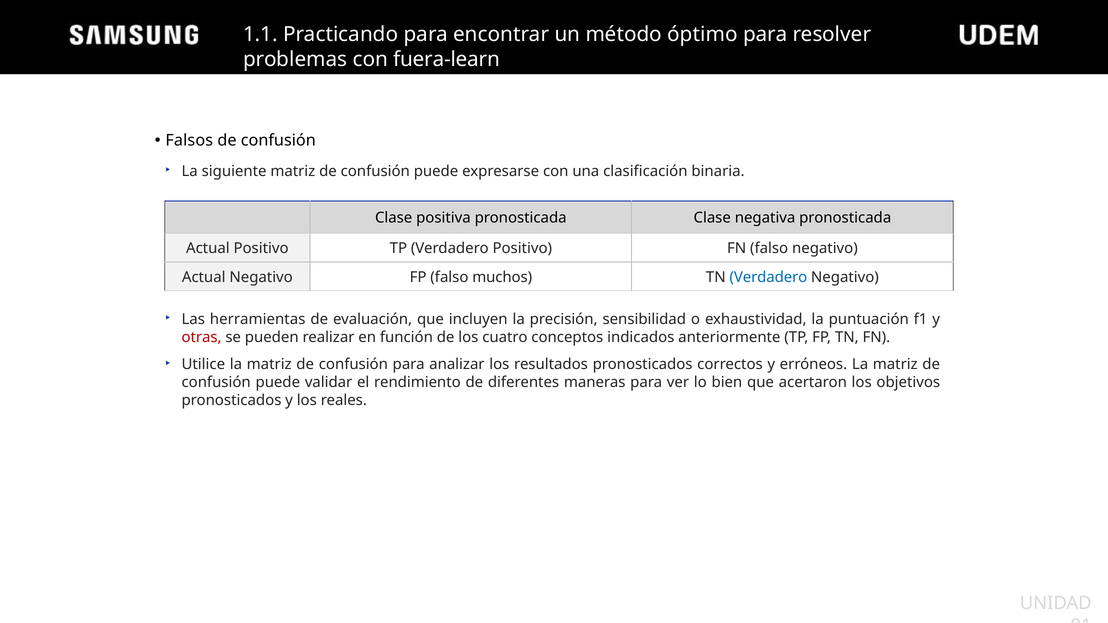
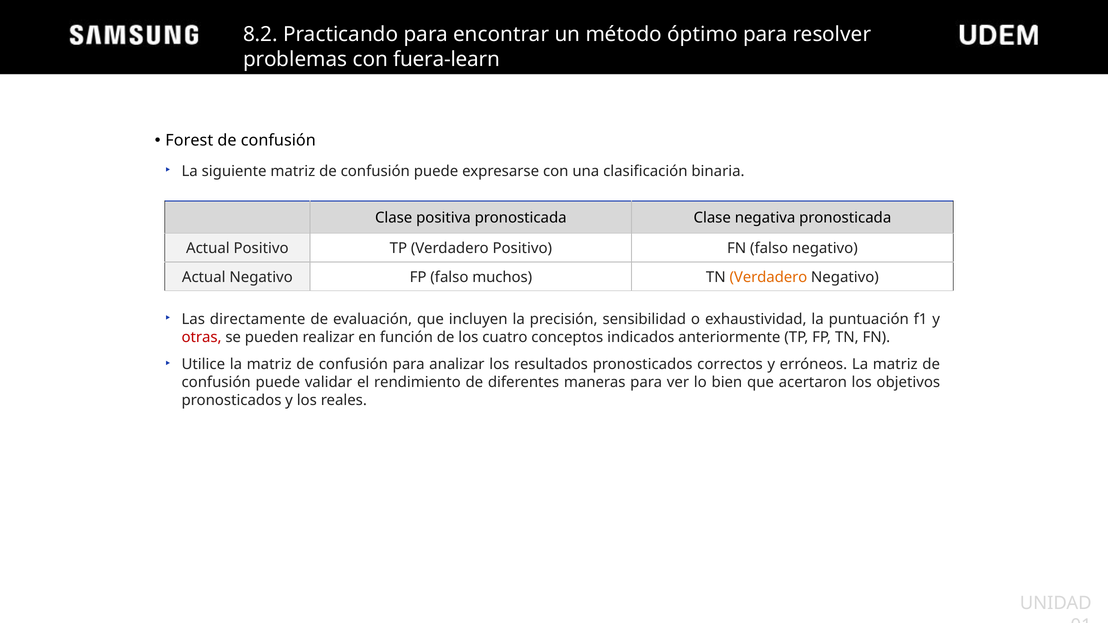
1.1: 1.1 -> 8.2 (260, 35)
Falsos: Falsos -> Forest (189, 141)
Verdadero colour: blue -> orange (768, 277)
herramientas: herramientas -> directamente (258, 319)
